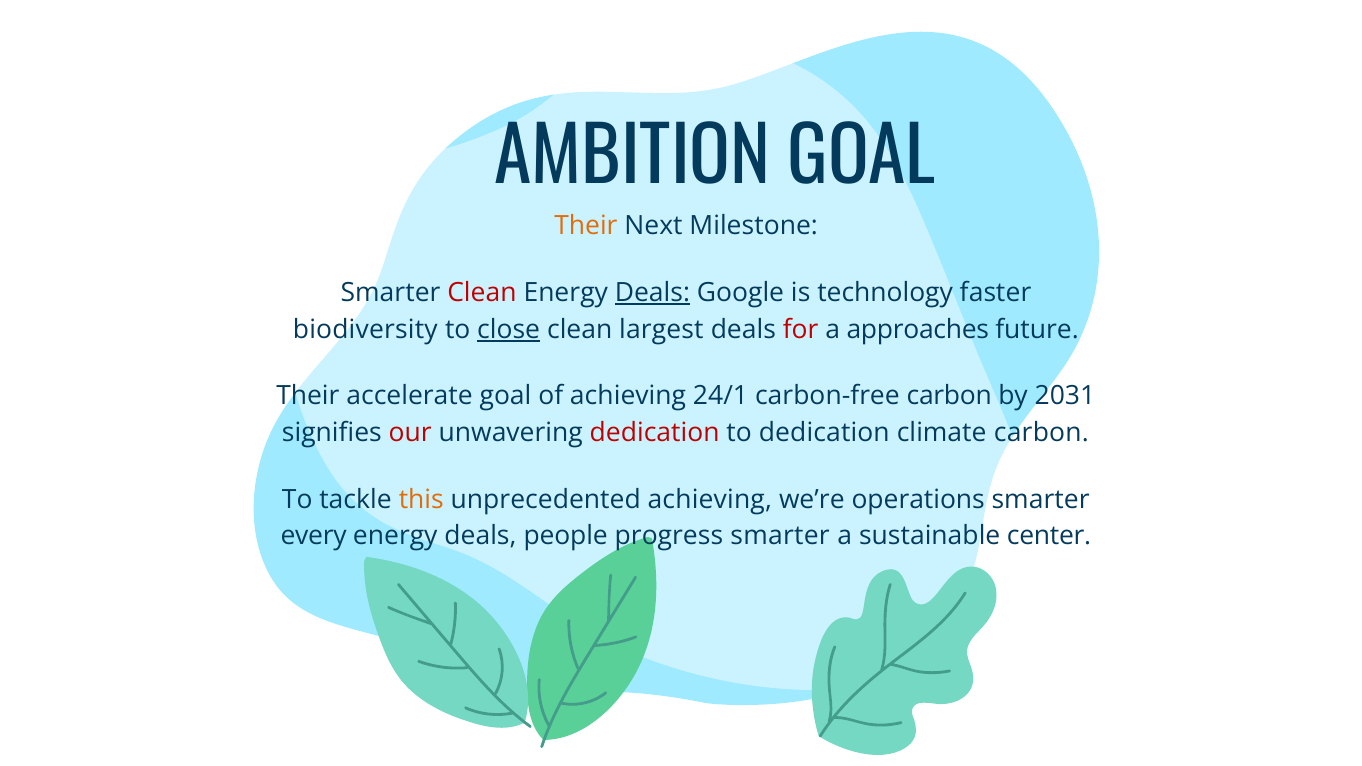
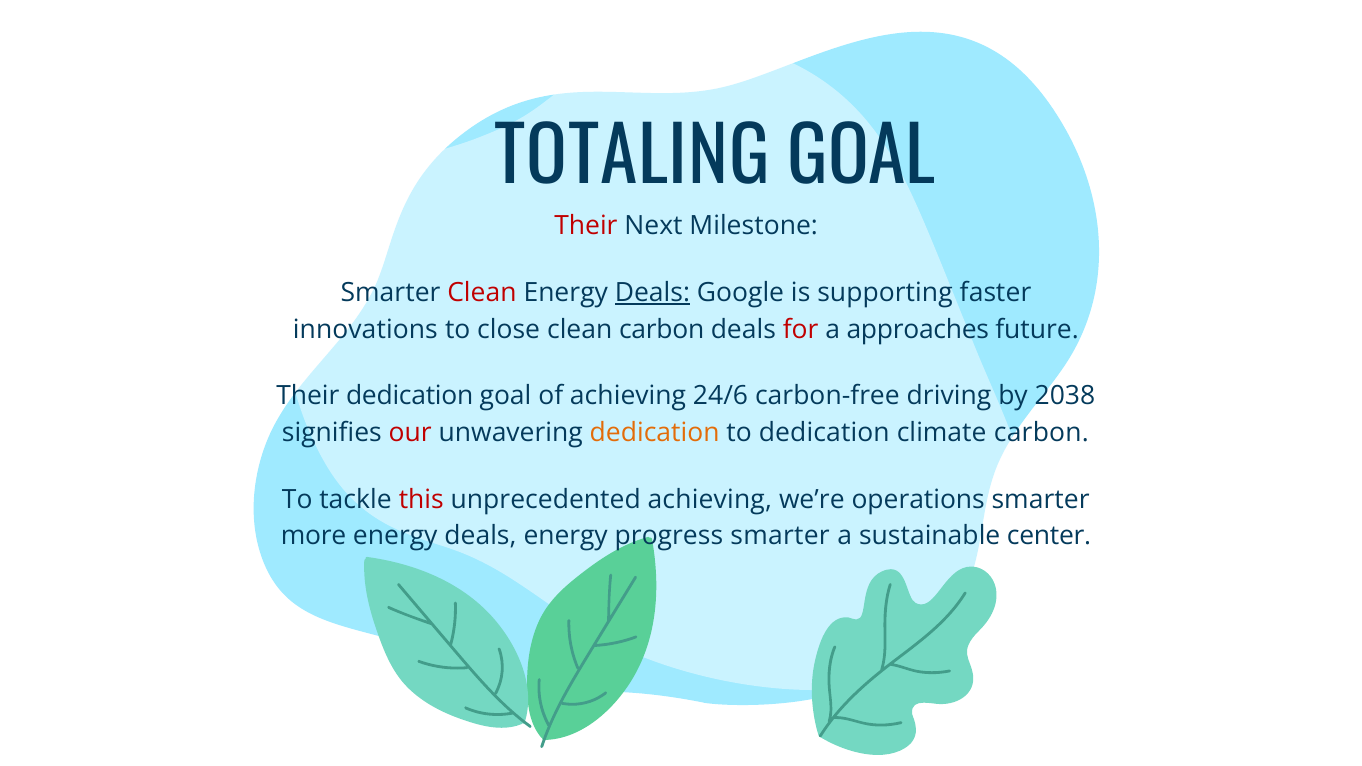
AMBITION: AMBITION -> TOTALING (632, 158)
Their colour: orange -> red (586, 226)
technology: technology -> supporting (885, 293)
biodiversity: biodiversity -> innovations (365, 329)
close underline: present -> none (509, 329)
clean largest: largest -> carbon (662, 329)
Their accelerate: accelerate -> dedication (410, 396)
24/1: 24/1 -> 24/6 (721, 396)
carbon-free carbon: carbon -> driving (949, 396)
2031: 2031 -> 2038 (1065, 396)
dedication colour: red -> orange (655, 433)
this colour: orange -> red (421, 499)
every: every -> more (314, 536)
deals people: people -> energy (566, 536)
